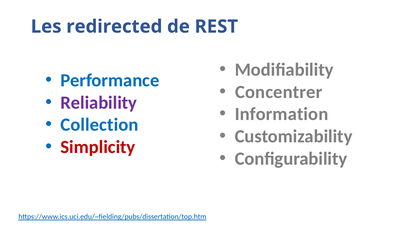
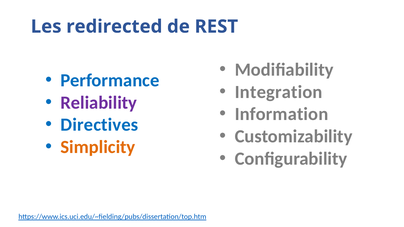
Concentrer: Concentrer -> Integration (279, 92)
Collection: Collection -> Directives (99, 125)
Simplicity colour: red -> orange (98, 147)
